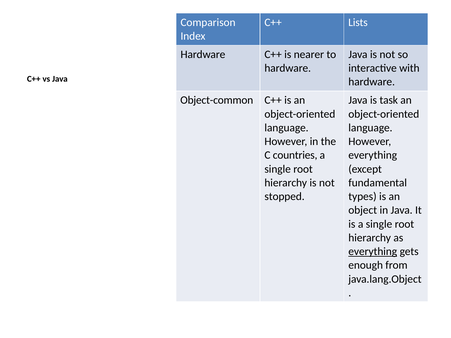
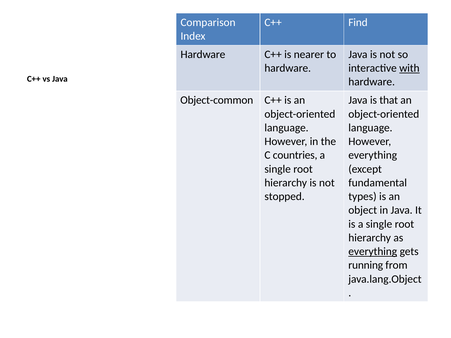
Lists: Lists -> Find (358, 22)
with underline: none -> present (409, 68)
task: task -> that (389, 100)
enough: enough -> running (366, 265)
